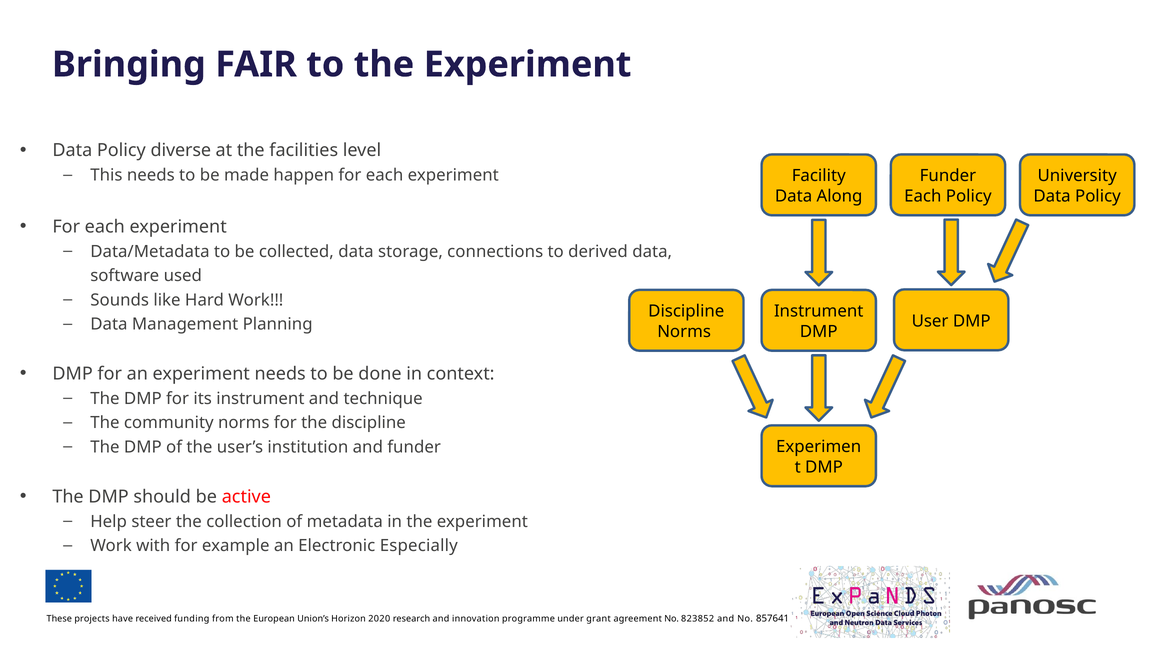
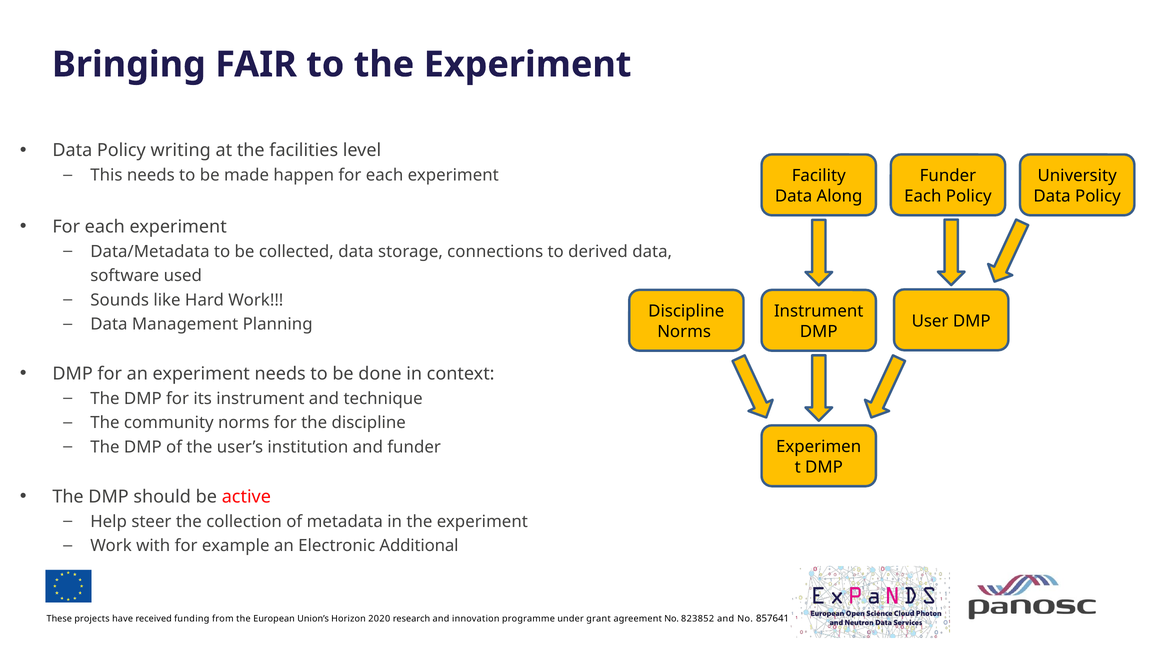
diverse: diverse -> writing (181, 151)
Especially: Especially -> Additional (419, 546)
